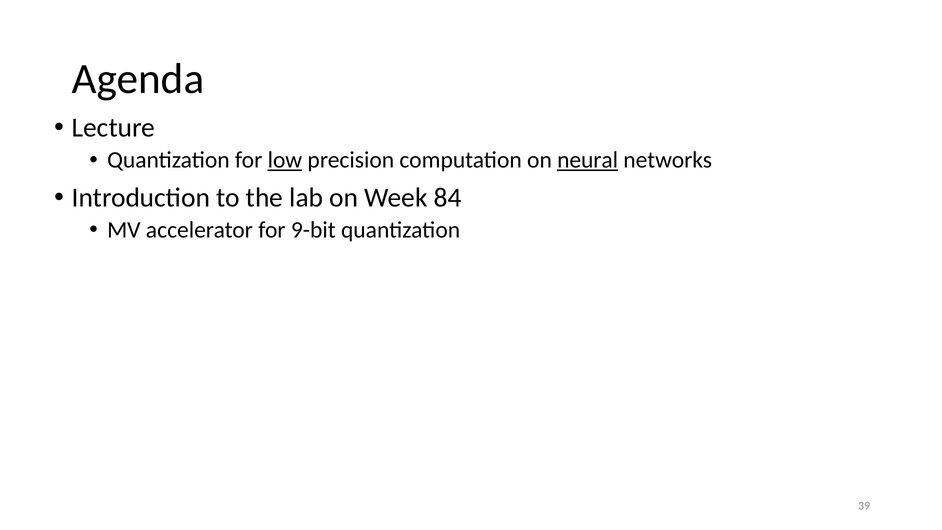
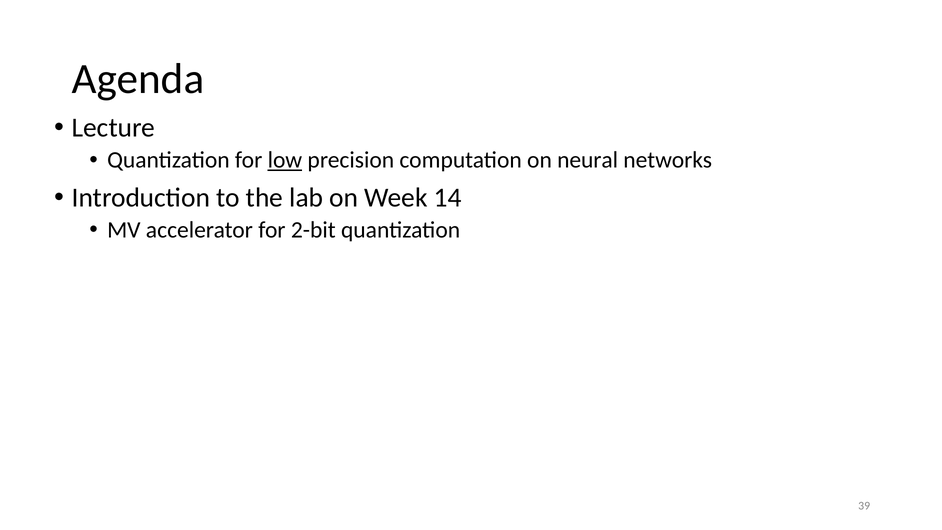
neural underline: present -> none (588, 160)
84: 84 -> 14 (448, 197)
9-bit: 9-bit -> 2-bit (313, 230)
